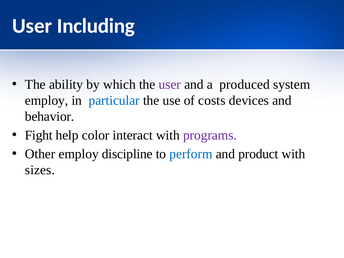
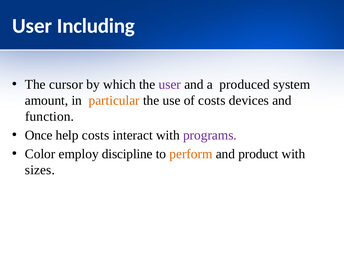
ability: ability -> cursor (66, 84)
employ: employ -> amount (47, 101)
particular colour: blue -> orange (114, 101)
behavior: behavior -> function (50, 117)
Fight: Fight -> Once (39, 135)
help color: color -> costs (96, 135)
Other: Other -> Color (40, 154)
perform colour: blue -> orange (191, 154)
